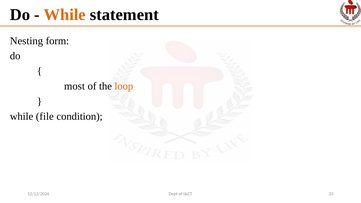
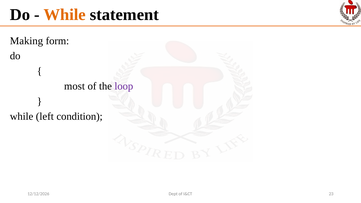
Nesting: Nesting -> Making (26, 41)
loop colour: orange -> purple (124, 86)
file: file -> left (45, 117)
